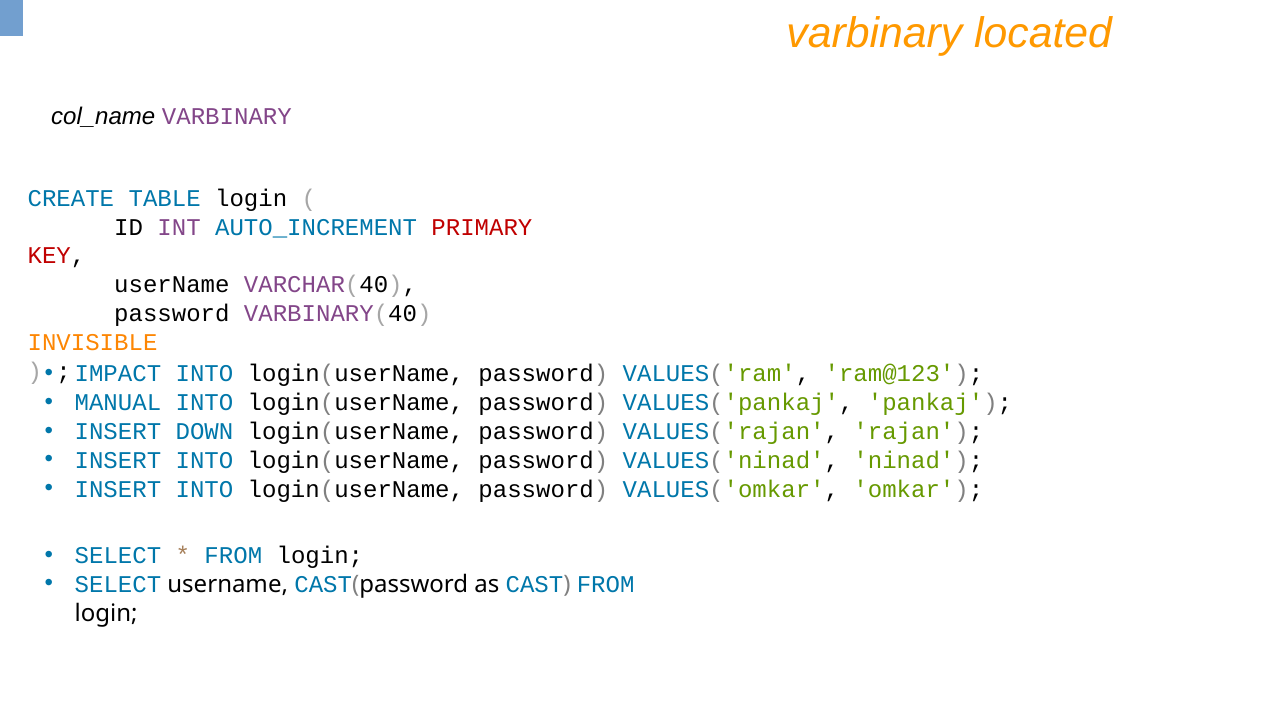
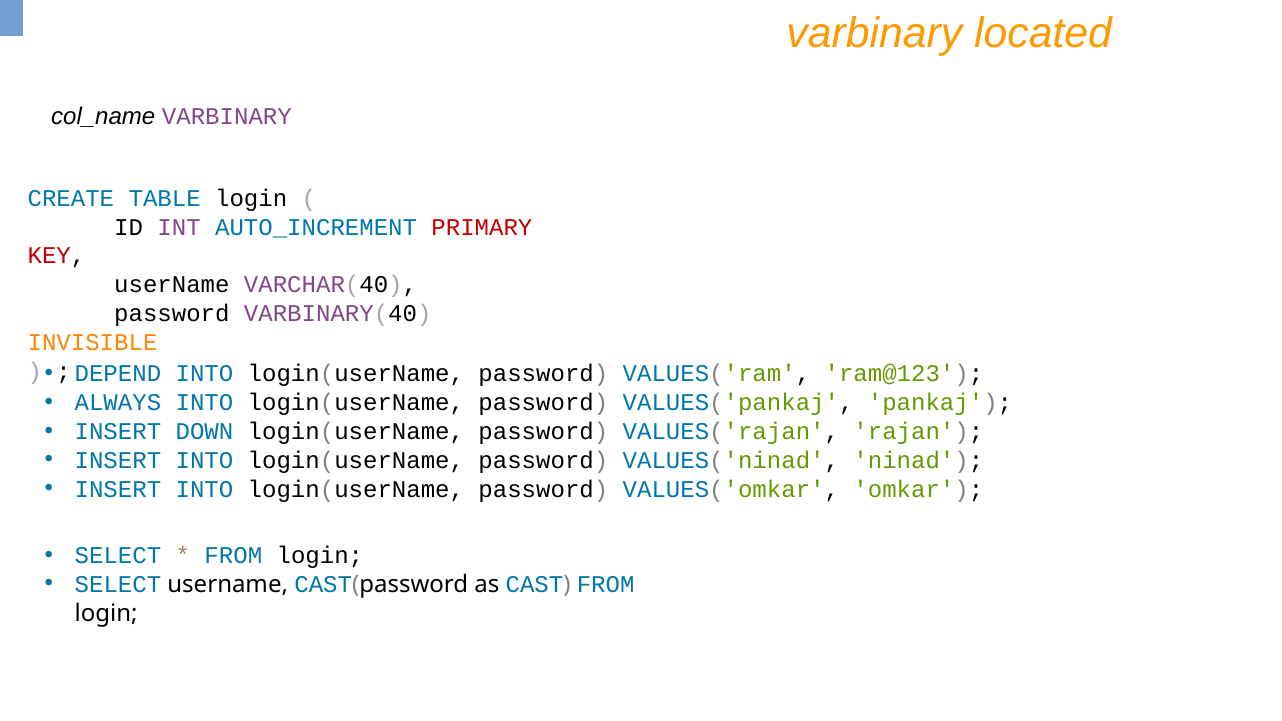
IMPACT: IMPACT -> DEPEND (118, 374)
MANUAL: MANUAL -> ALWAYS (118, 403)
